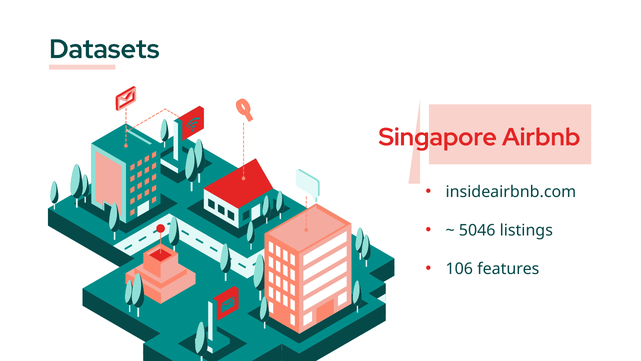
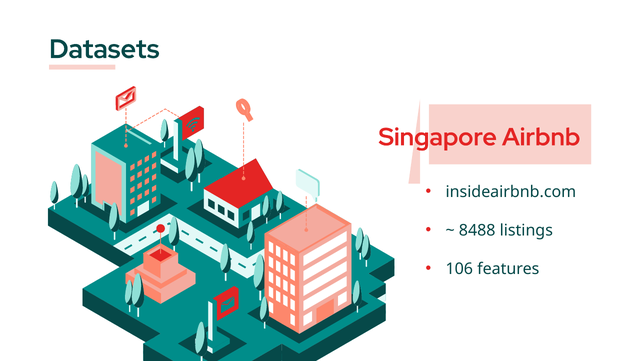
5046: 5046 -> 8488 (477, 230)
